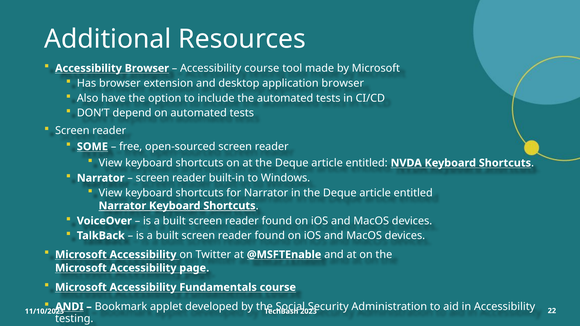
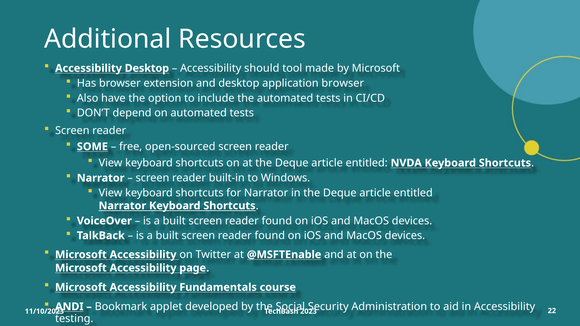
Accessibility Browser: Browser -> Desktop (147, 68)
Accessibility course: course -> should (262, 68)
